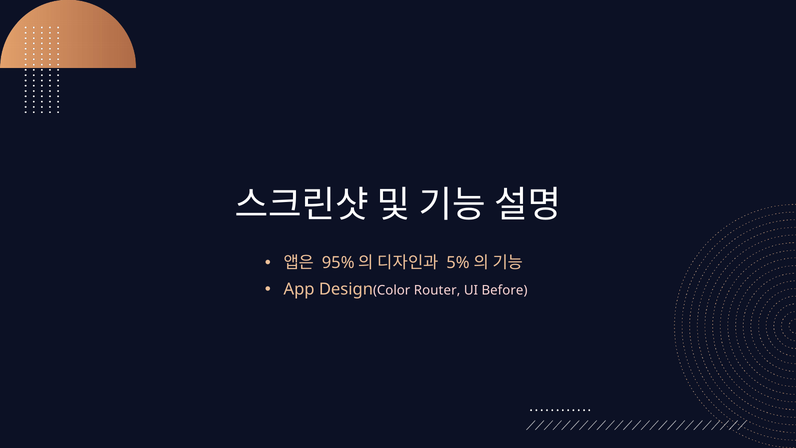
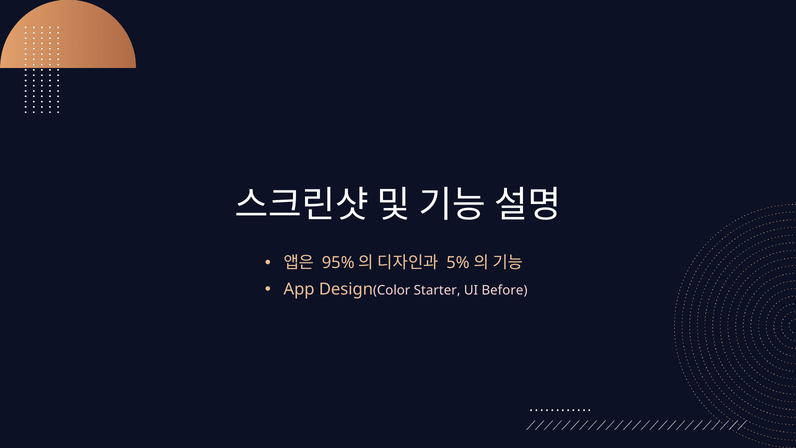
Router: Router -> Starter (437, 290)
